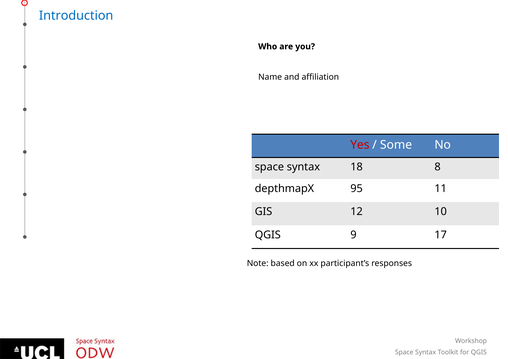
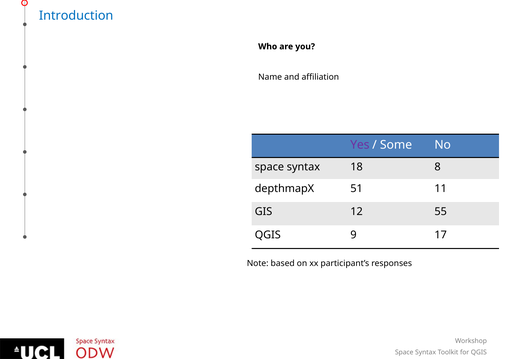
Yes colour: red -> purple (360, 145)
95: 95 -> 51 (357, 189)
10: 10 -> 55 (441, 212)
